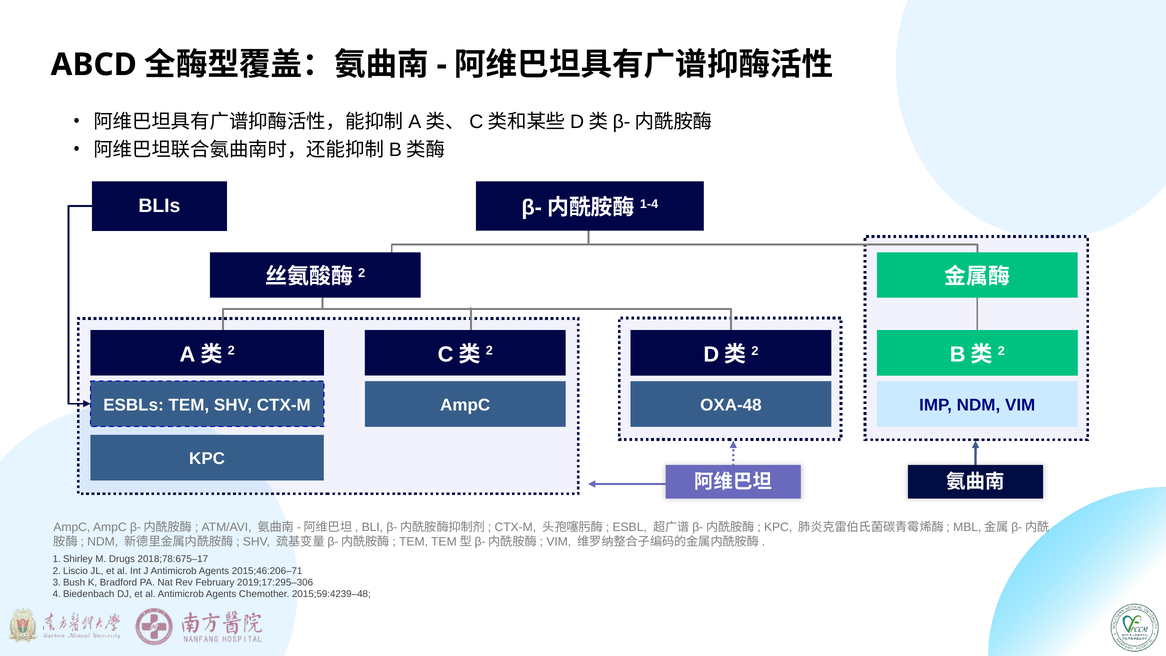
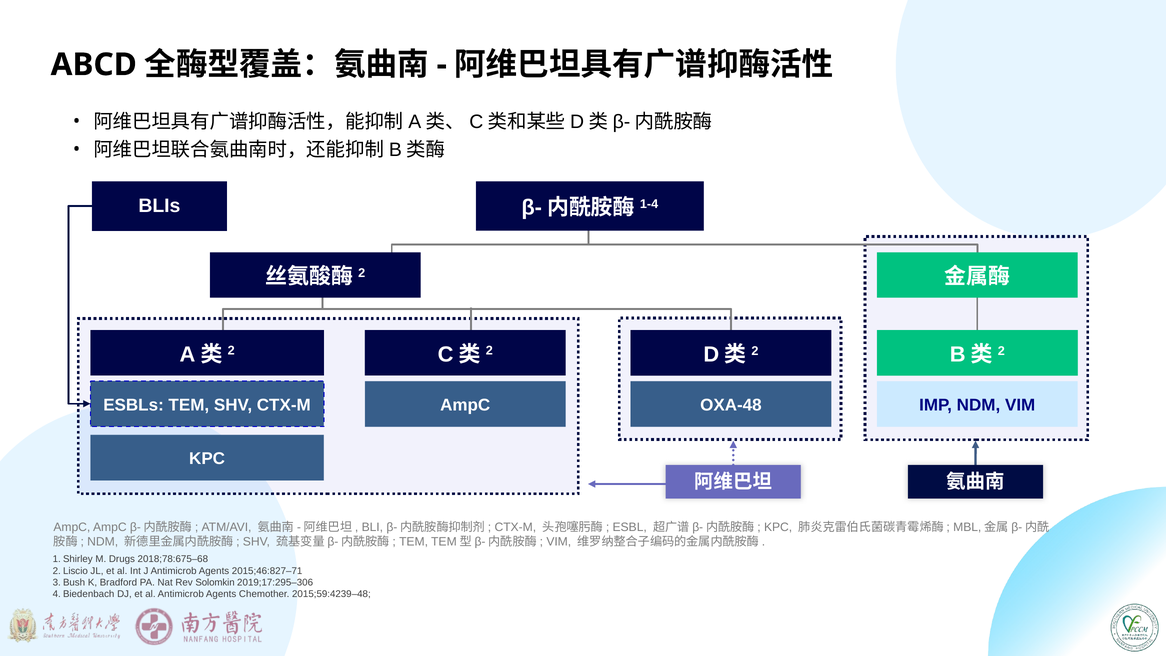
2018;78:675–17: 2018;78:675–17 -> 2018;78:675–68 (173, 559)
2015;46:206–71: 2015;46:206–71 -> 2015;46:827–71 (267, 571)
February: February -> Solomkin (215, 582)
